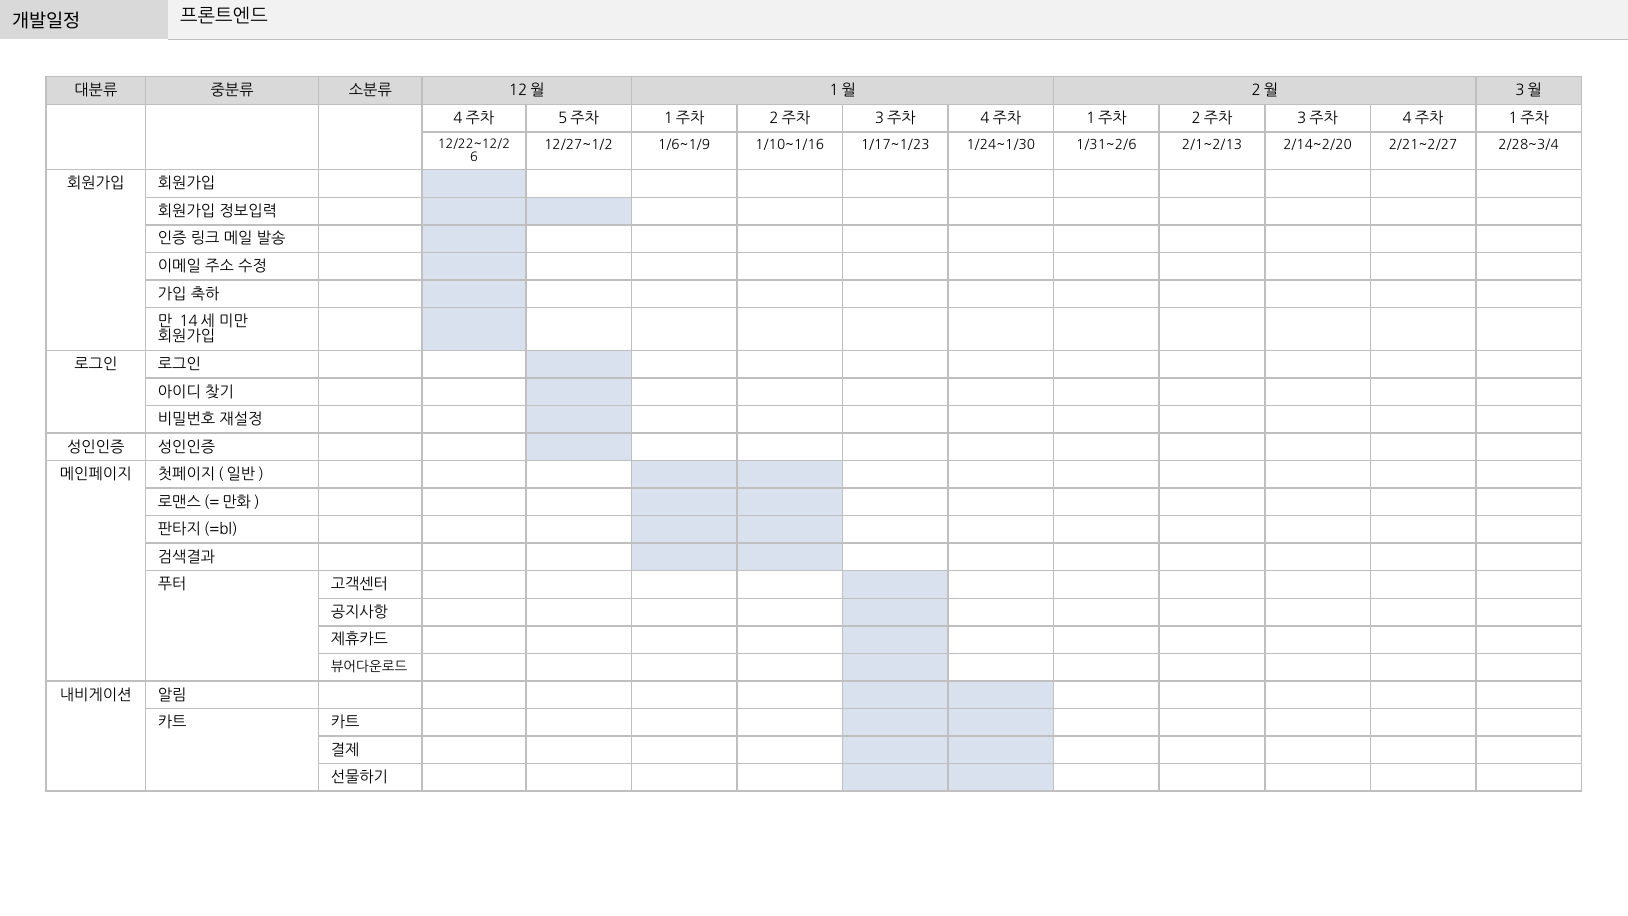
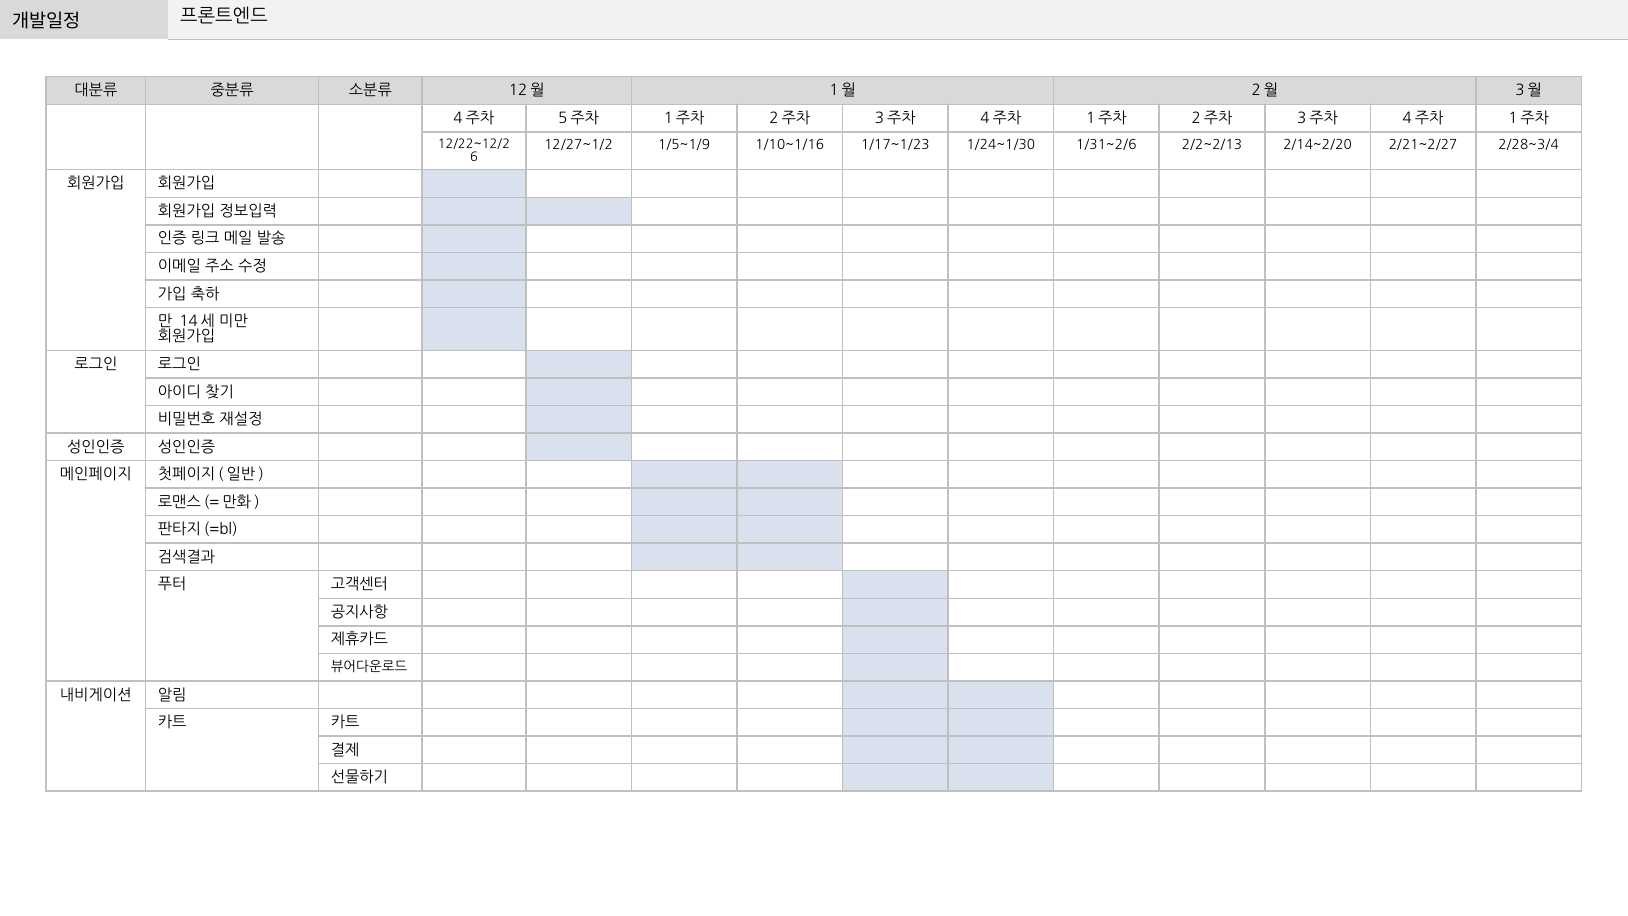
1/6~1/9: 1/6~1/9 -> 1/5~1/9 (684, 145)
2/1~2/13: 2/1~2/13 -> 2/2~2/13 (1212, 145)
